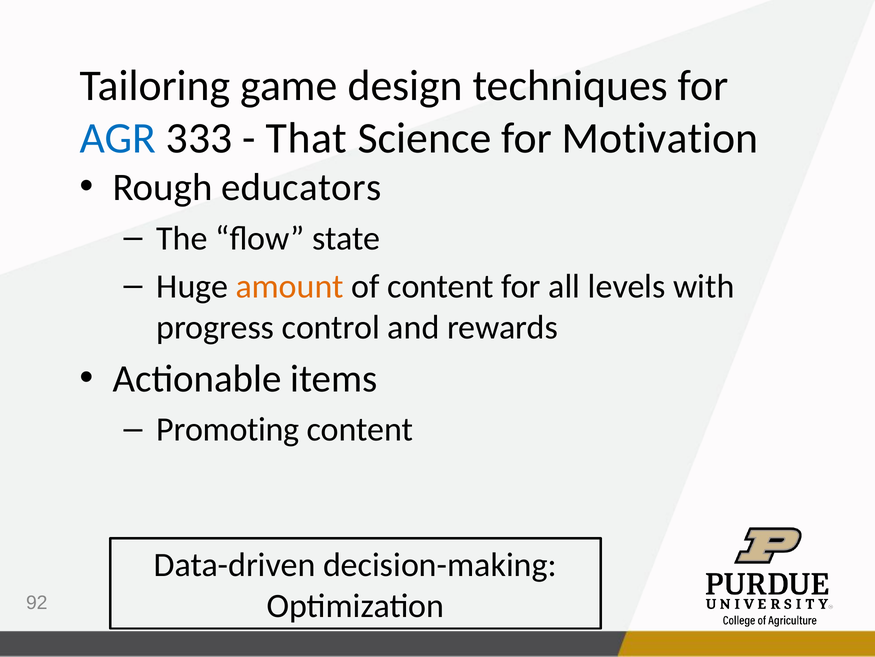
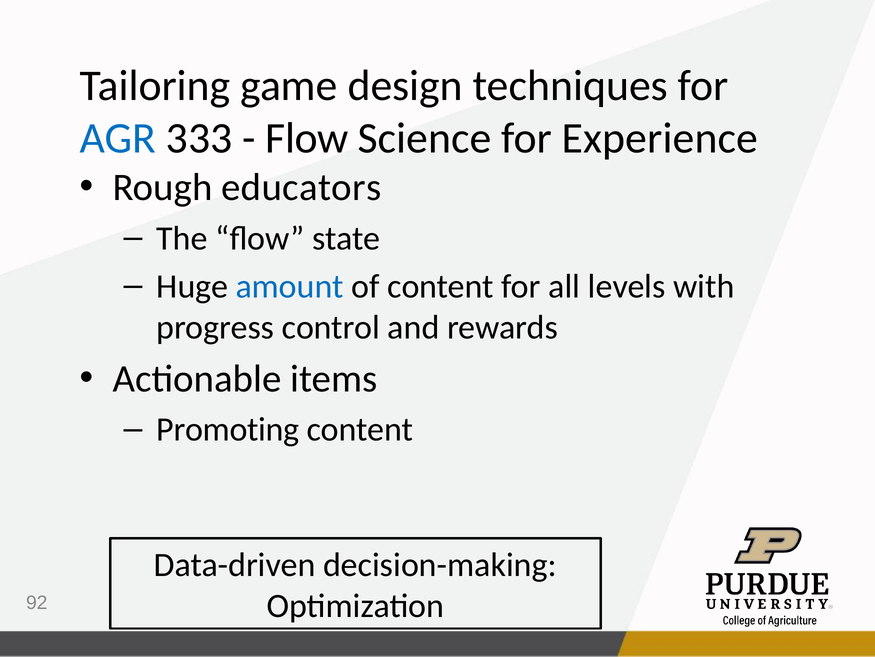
That: That -> Flow (307, 138)
Motivation: Motivation -> Experience (660, 138)
amount colour: orange -> blue (290, 286)
